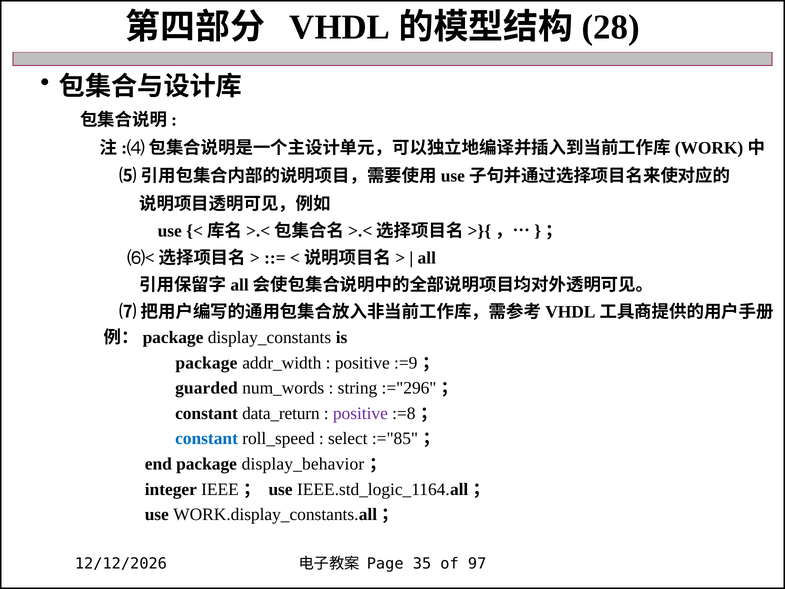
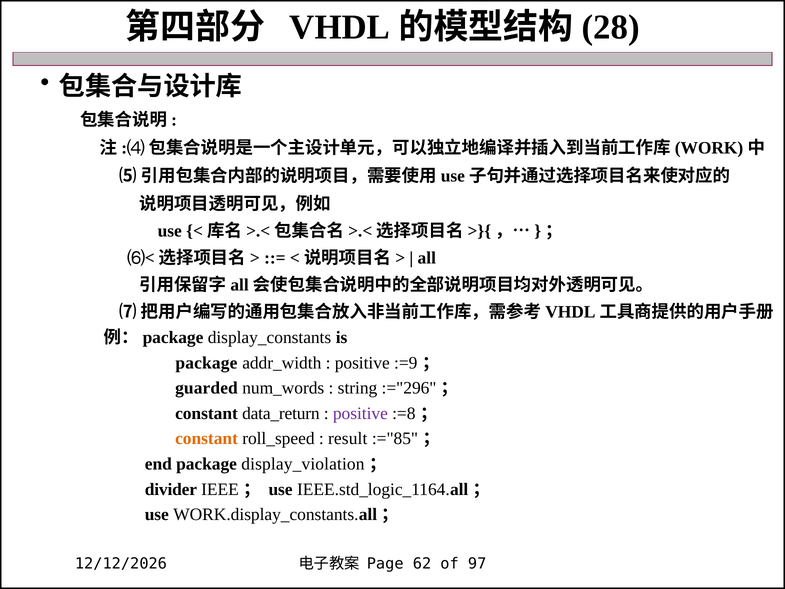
constant colour: blue -> orange (207, 438)
select: select -> result (348, 438)
display_behavior: display_behavior -> display_violation (303, 464)
integer: integer -> divider (171, 489)
35: 35 -> 62 (422, 564)
